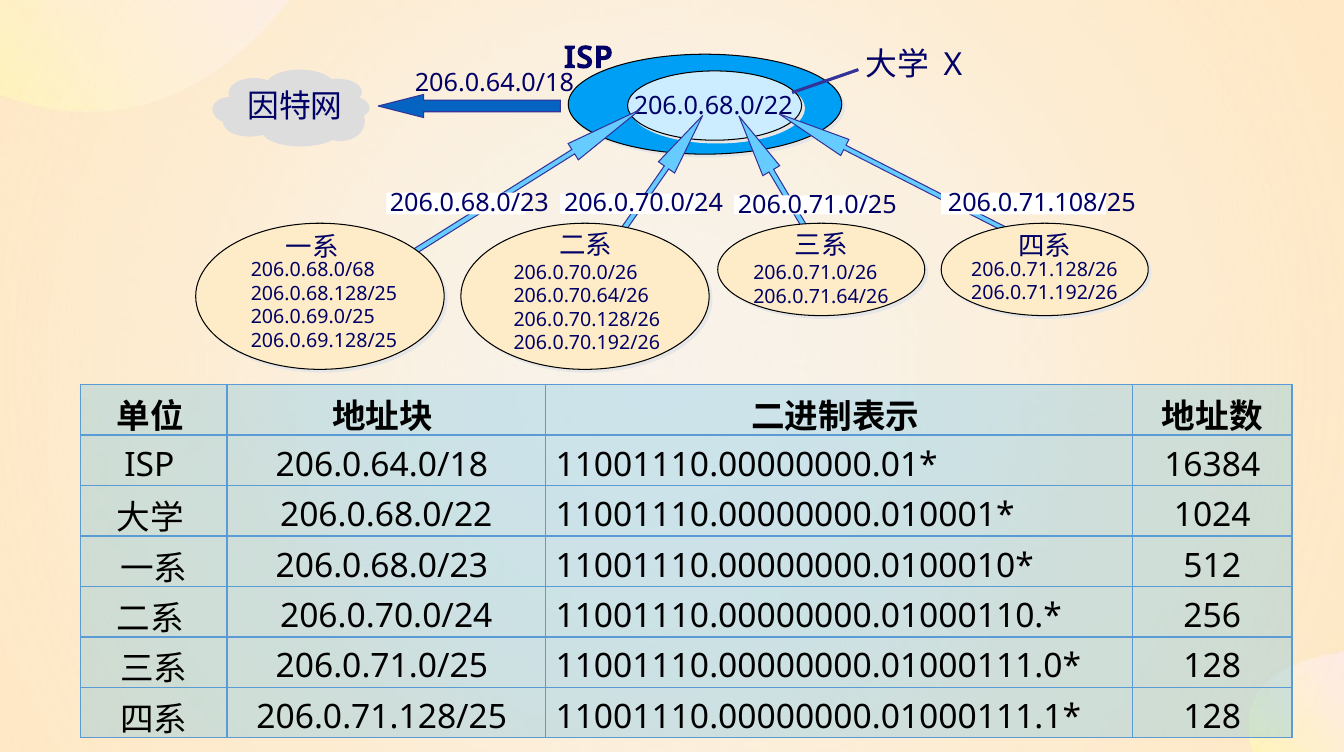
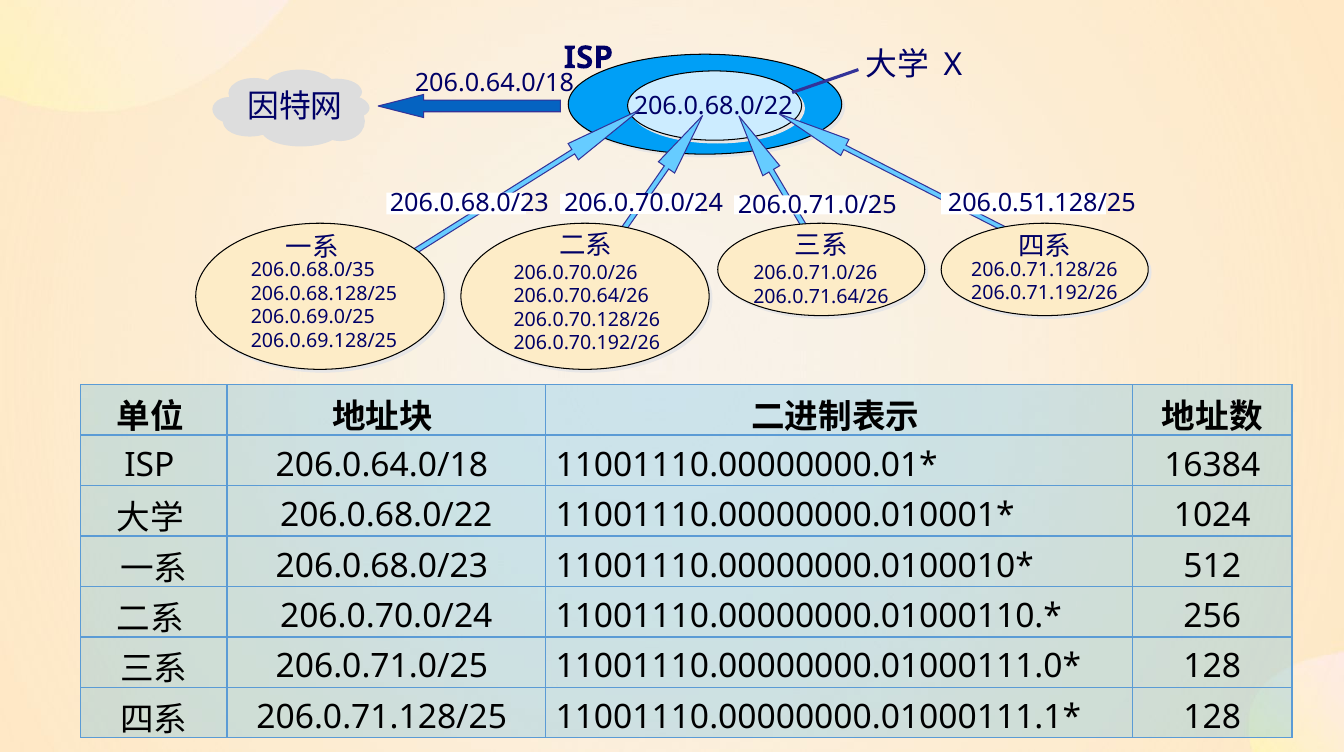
206.0.71.108/25: 206.0.71.108/25 -> 206.0.51.128/25 (1042, 203)
206.0.68.0/68: 206.0.68.0/68 -> 206.0.68.0/35 (313, 270)
